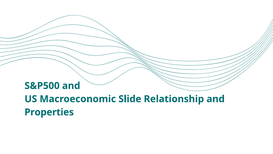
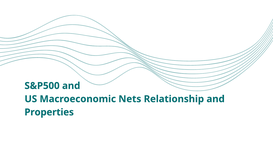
Slide: Slide -> Nets (130, 99)
